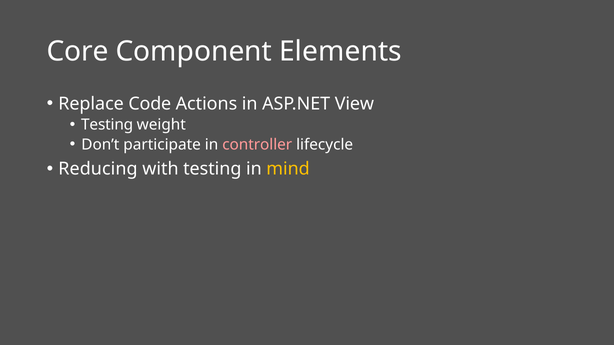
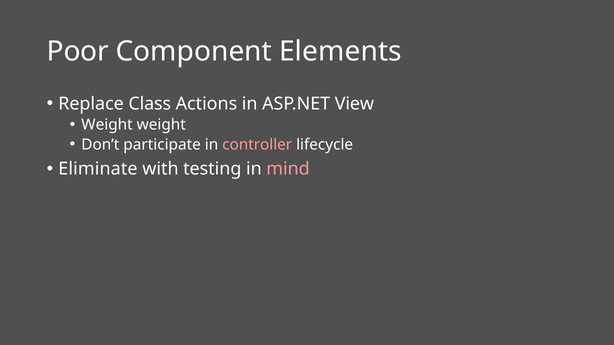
Core: Core -> Poor (78, 52)
Code: Code -> Class (150, 104)
Testing: Testing -> Weight (107, 125)
Reducing: Reducing -> Eliminate (98, 169)
mind colour: yellow -> pink (288, 169)
